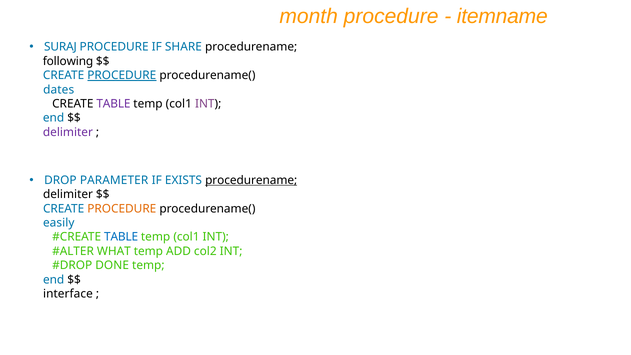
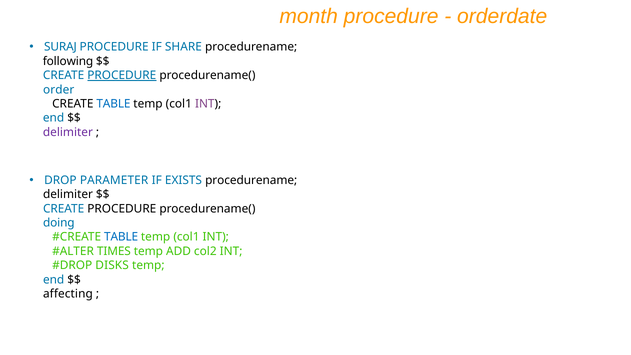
itemname: itemname -> orderdate (502, 16)
dates: dates -> order (59, 90)
TABLE colour: purple -> blue (113, 104)
procedurename underline: present -> none (251, 180)
PROCEDURE colour: orange -> black (122, 209)
easily: easily -> doing (59, 223)
WHAT: WHAT -> TIMES (114, 251)
DONE: DONE -> DISKS (112, 265)
interface: interface -> affecting (68, 294)
